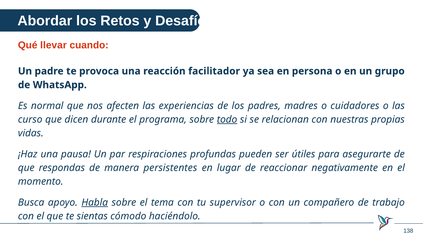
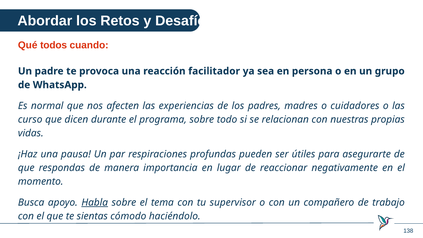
llevar: llevar -> todos (54, 45)
todo underline: present -> none (227, 119)
persistentes: persistentes -> importancia (170, 168)
